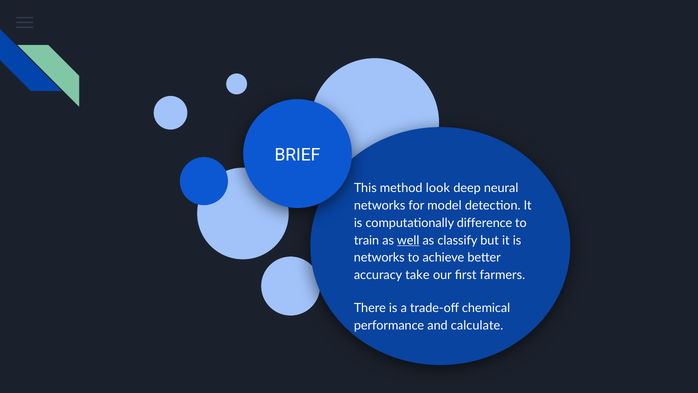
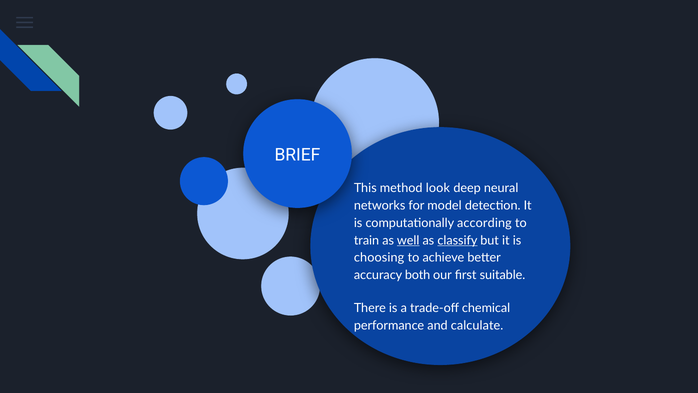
difference: difference -> according (484, 223)
classify underline: none -> present (457, 240)
networks: networks -> choosing (379, 258)
take: take -> both (418, 275)
farmers: farmers -> suitable (502, 275)
